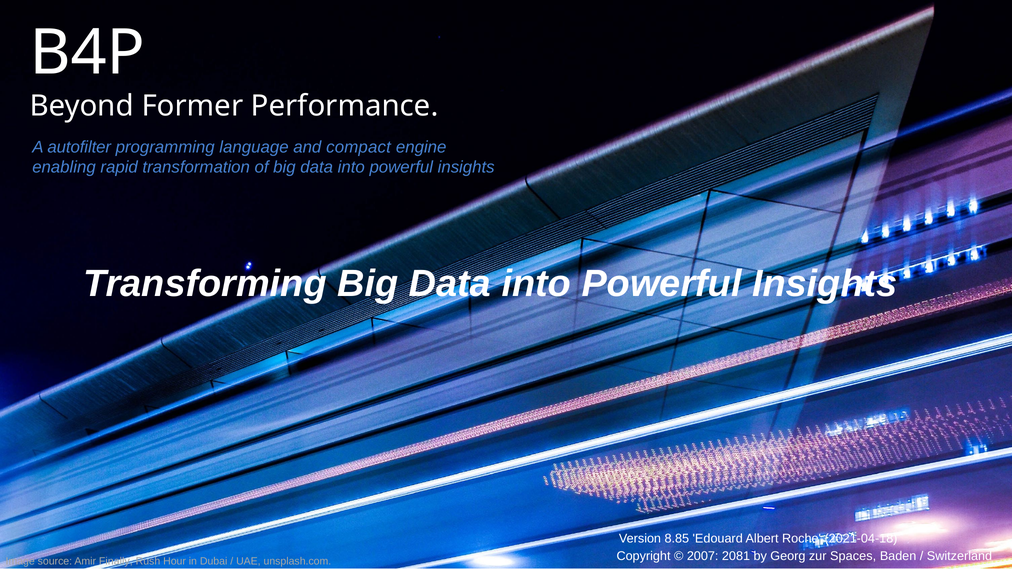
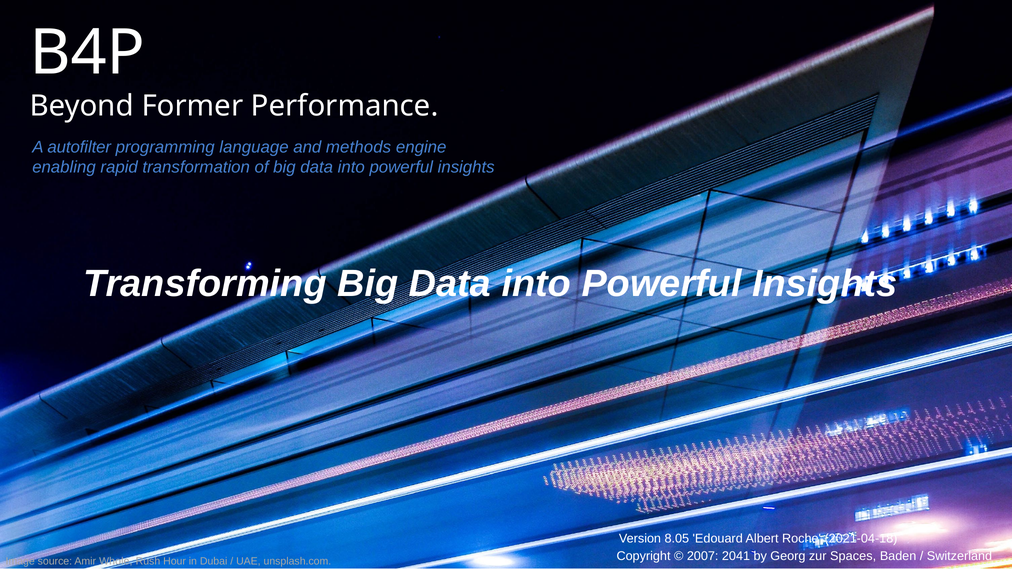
compact: compact -> methods (359, 147)
8.85: 8.85 -> 8.05 (677, 539)
2081: 2081 -> 2041 (736, 556)
Finally: Finally -> Whole (116, 561)
